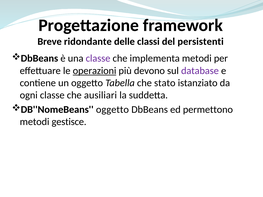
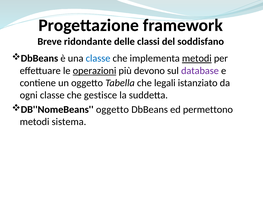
persistenti: persistenti -> soddisfano (201, 42)
classe colour: purple -> blue (98, 58)
metodi underline: none -> present (197, 58)
stato: stato -> legali (165, 83)
ausiliari: ausiliari -> gestisce (101, 95)
gestisce: gestisce -> sistema (69, 122)
